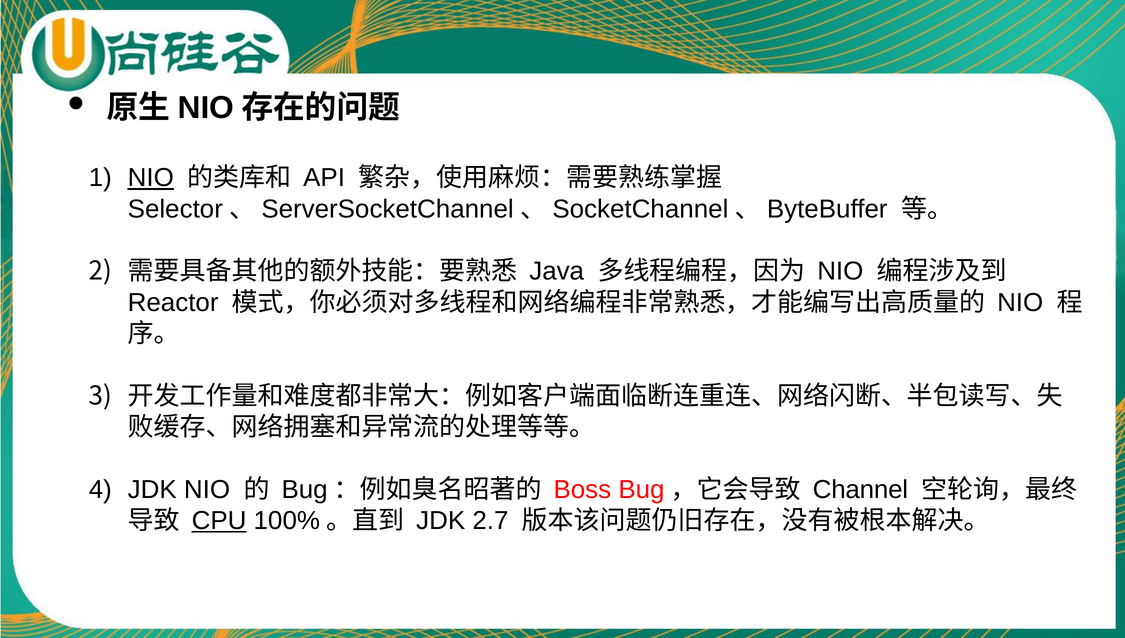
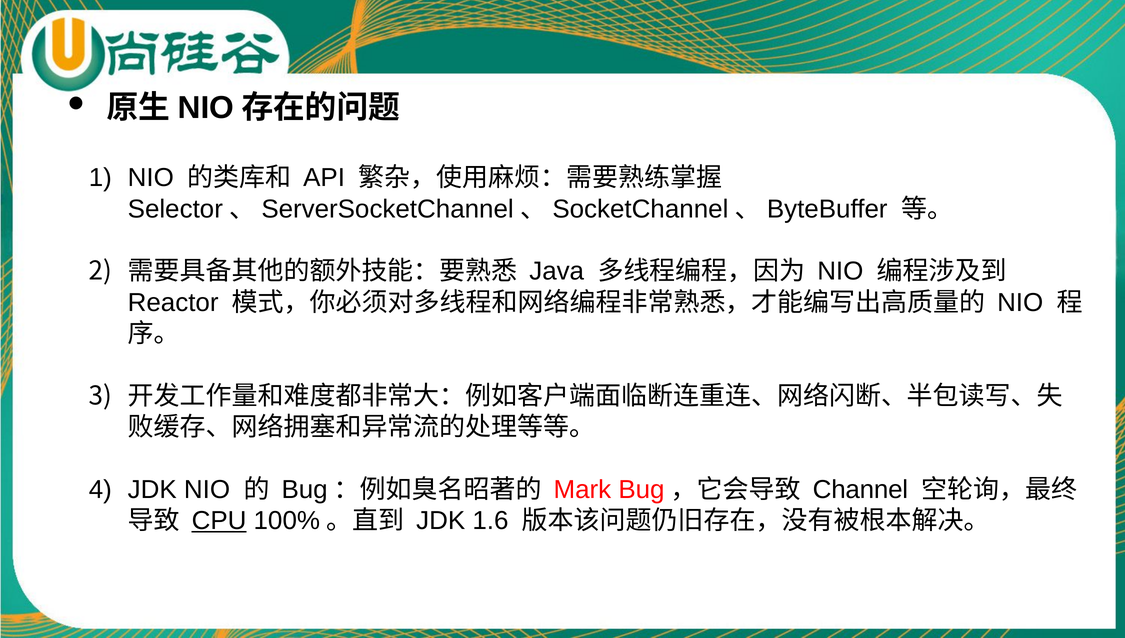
NIO underline: present -> none (151, 178)
Boss: Boss -> Mark (582, 490)
2.7: 2.7 -> 1.6 (490, 521)
